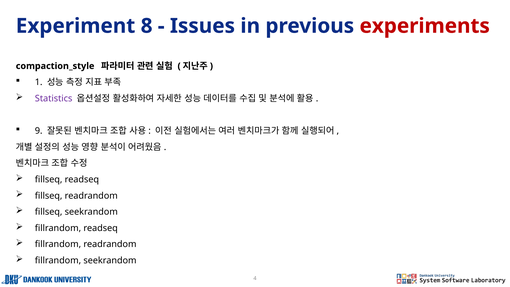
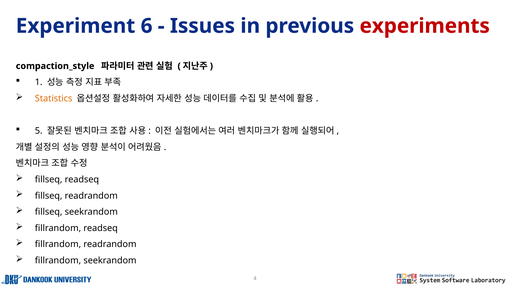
8: 8 -> 6 (147, 26)
Statistics colour: purple -> orange (54, 98)
9: 9 -> 5 (39, 131)
